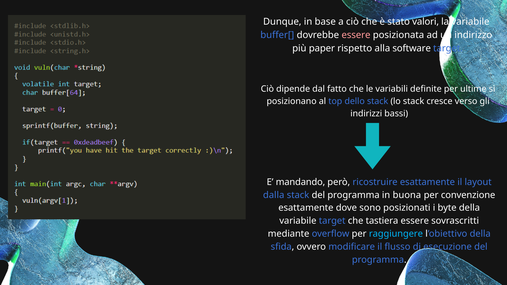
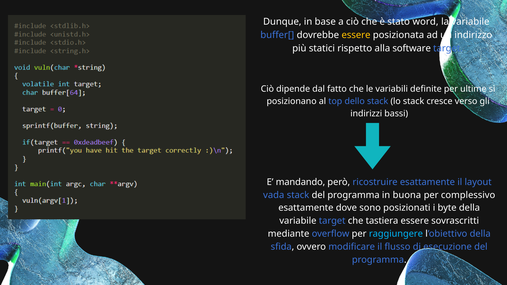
valori: valori -> word (426, 22)
essere colour: pink -> yellow (356, 35)
paper: paper -> statici (322, 48)
dalla: dalla -> vada (274, 195)
convenzione: convenzione -> complessivo (468, 195)
